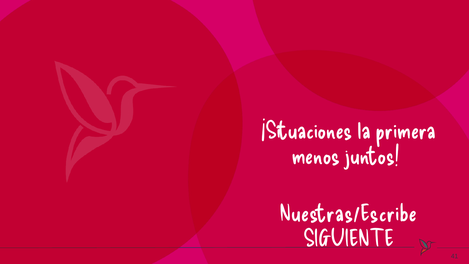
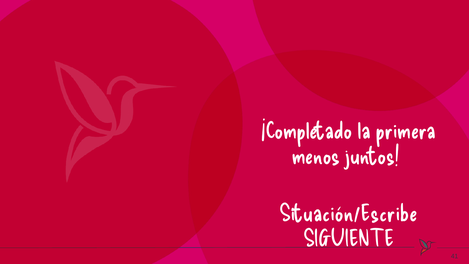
¡Situaciones: ¡Situaciones -> ¡Completado (307, 131)
Nuestras/Escribe: Nuestras/Escribe -> Situación/Escribe (348, 214)
